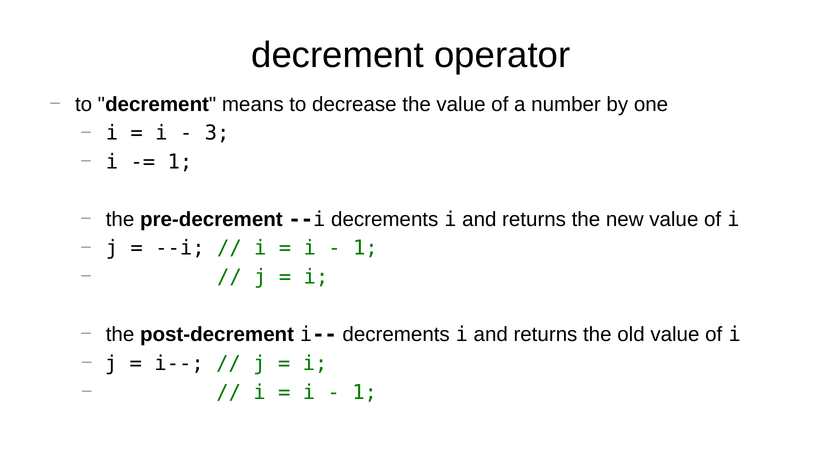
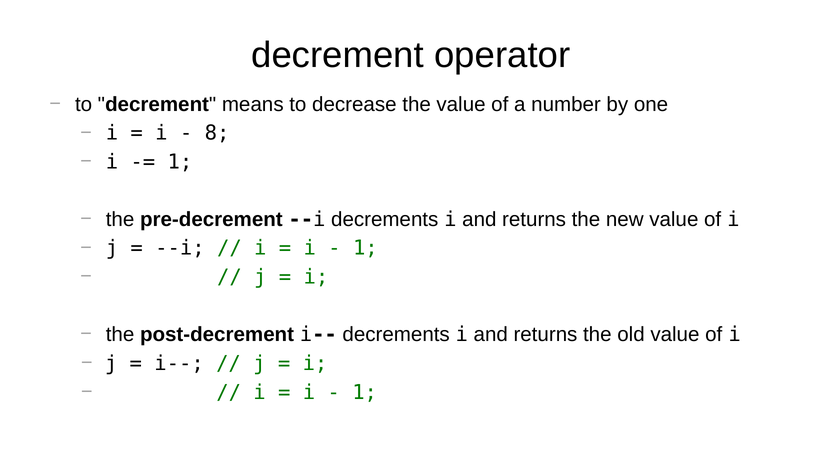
3: 3 -> 8 (217, 133)
